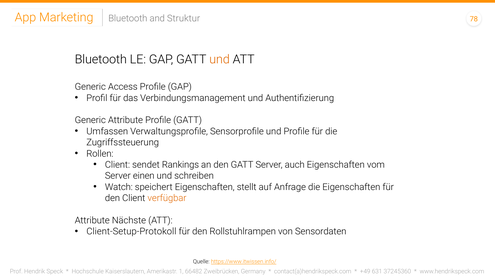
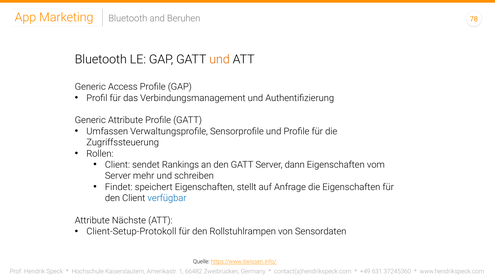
Struktur: Struktur -> Beruhen (184, 18)
auch: auch -> dann (295, 165)
einen: einen -> mehr (144, 176)
Watch: Watch -> Findet (119, 187)
verfügbar colour: orange -> blue (167, 198)
